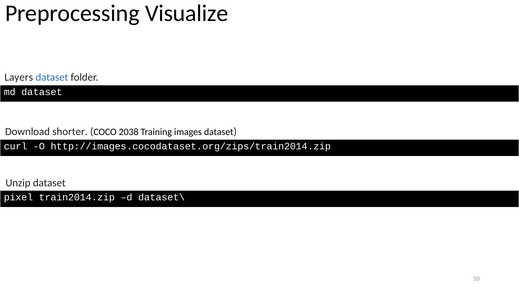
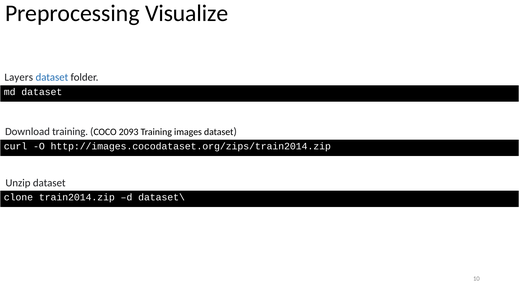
Download shorter: shorter -> training (70, 132)
2038: 2038 -> 2093 (129, 132)
pixel: pixel -> clone (18, 197)
